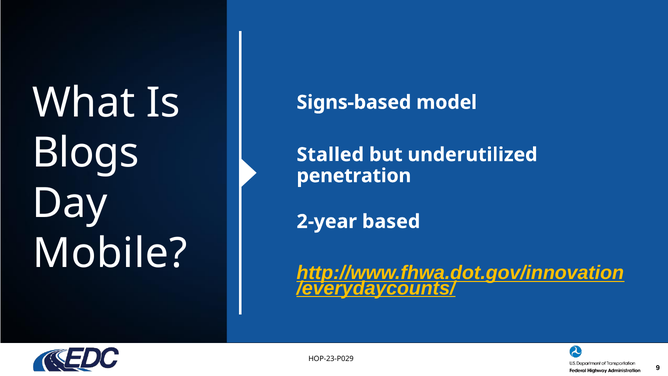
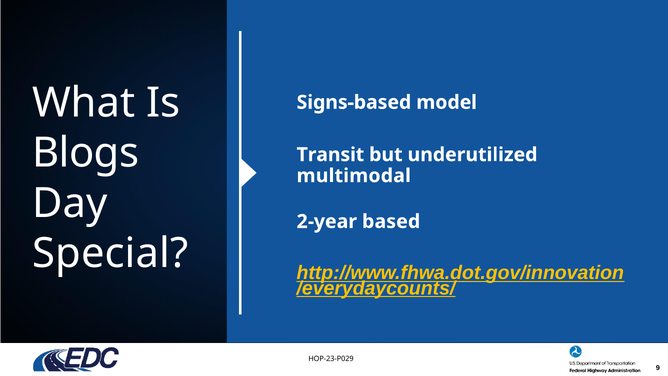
Stalled: Stalled -> Transit (330, 155)
penetration: penetration -> multimodal (354, 176)
Mobile: Mobile -> Special (110, 253)
